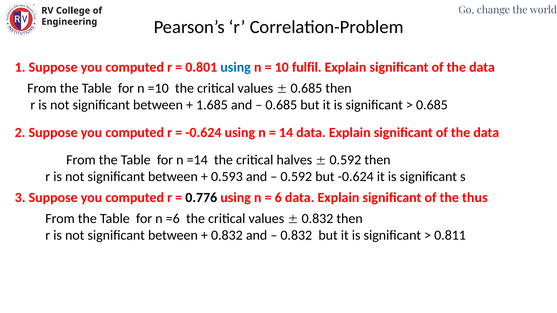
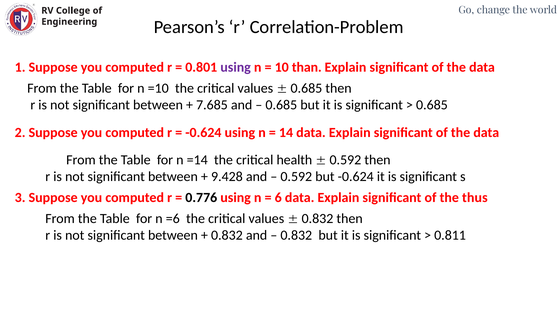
using colour: blue -> purple (236, 67)
fulfil: fulfil -> than (307, 67)
1.685: 1.685 -> 7.685 (212, 105)
halves: halves -> health (294, 160)
0.593: 0.593 -> 9.428 (227, 177)
